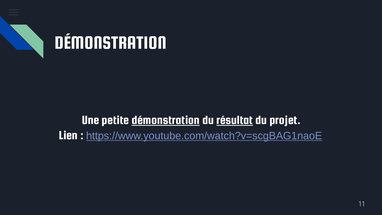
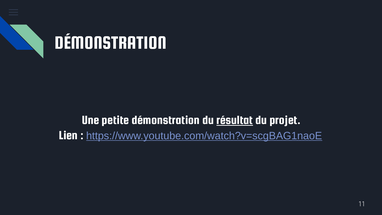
démonstration underline: present -> none (166, 120)
